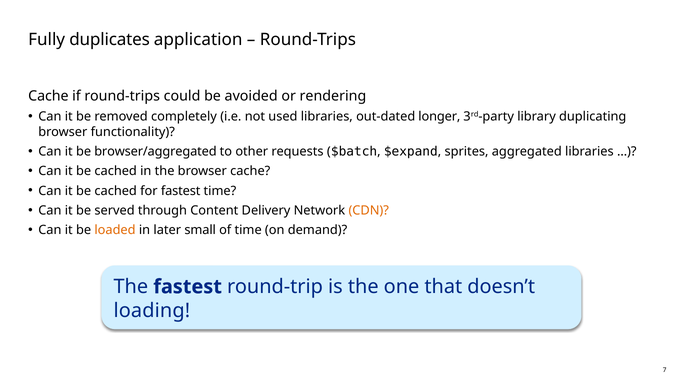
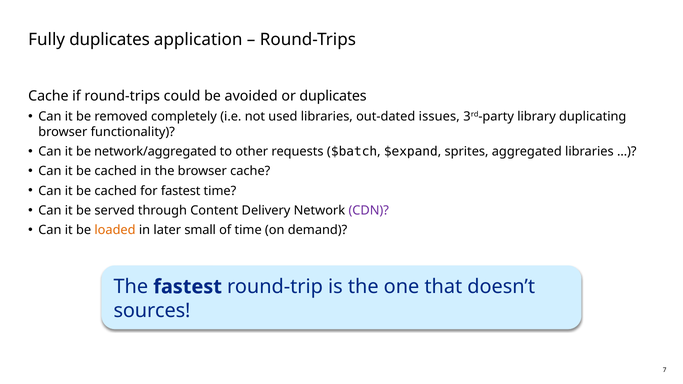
or rendering: rendering -> duplicates (333, 96)
longer: longer -> issues (439, 117)
browser/aggregated: browser/aggregated -> network/aggregated (155, 152)
CDN colour: orange -> purple (369, 211)
loading: loading -> sources (152, 311)
